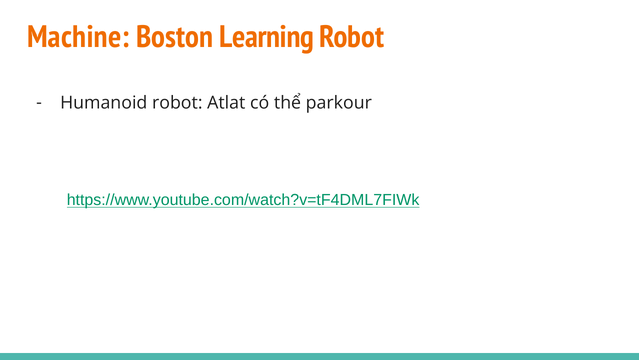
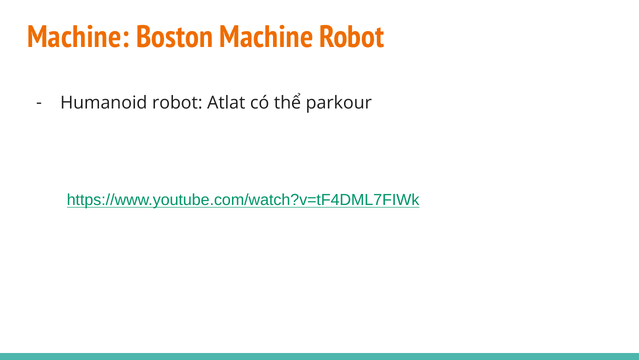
Boston Learning: Learning -> Machine (266, 37)
